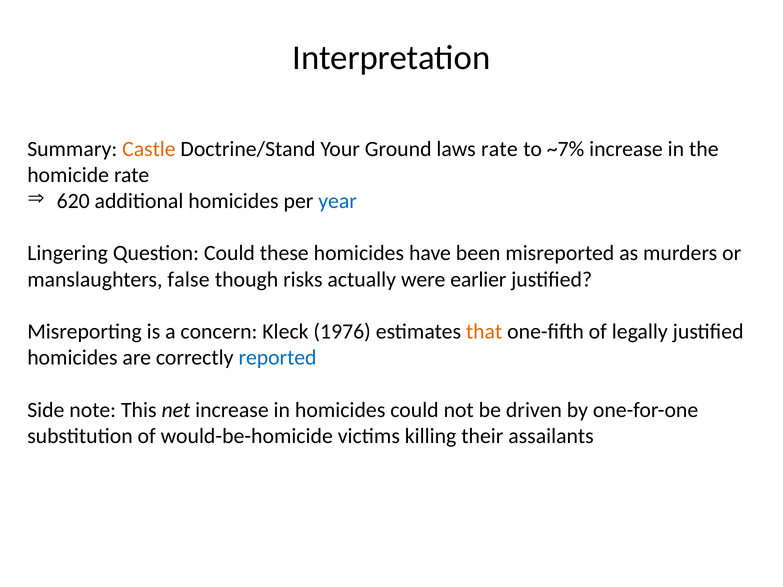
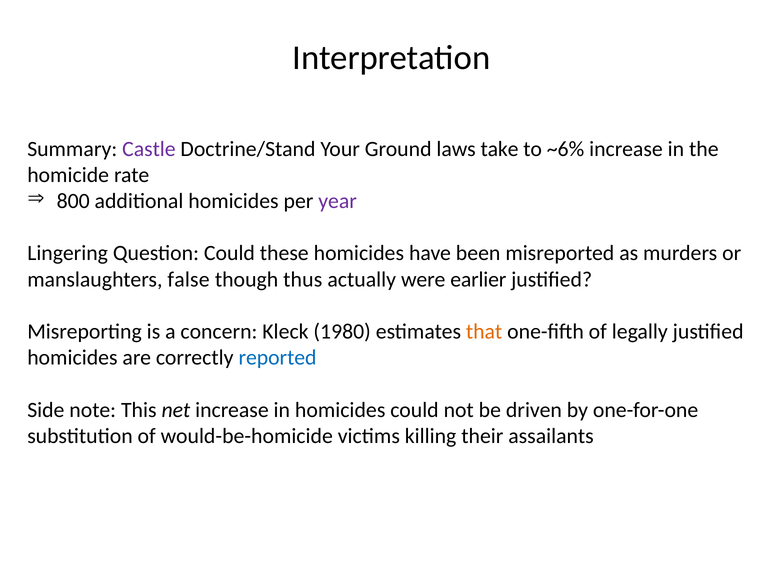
Castle colour: orange -> purple (149, 149)
laws rate: rate -> take (500, 149)
~7%: ~7% -> ~6% (565, 149)
620: 620 -> 800 (73, 201)
year colour: blue -> purple (338, 201)
risks: risks -> thus (303, 279)
1976: 1976 -> 1980 (342, 332)
